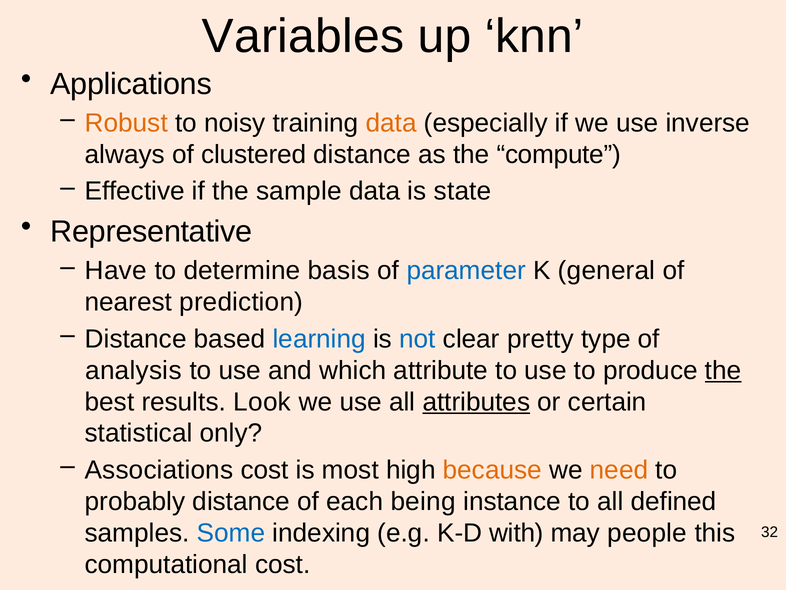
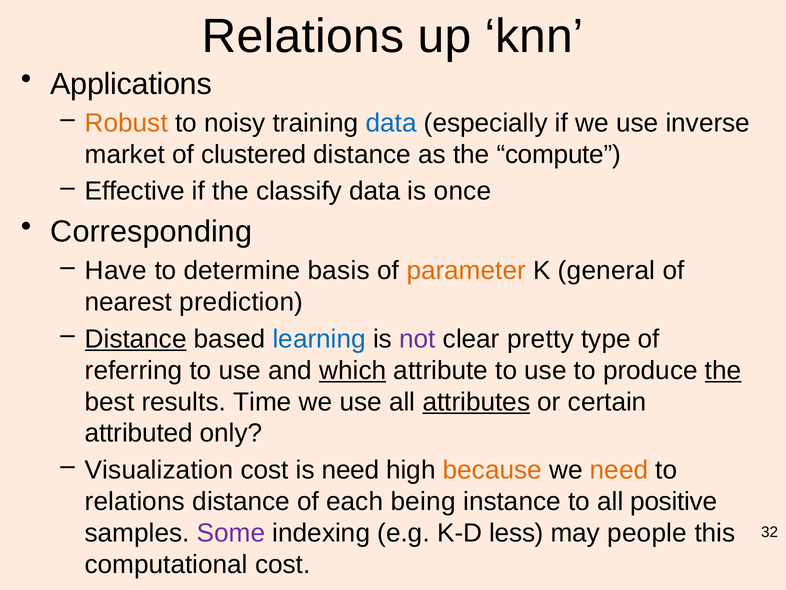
Variables: Variables -> Relations (303, 36)
data colour: orange -> blue (391, 123)
always: always -> market (125, 154)
sample: sample -> classify (299, 191)
state: state -> once (463, 191)
Representative: Representative -> Corresponding (151, 232)
parameter colour: blue -> orange (466, 271)
Distance underline: none -> present (136, 339)
not colour: blue -> purple (417, 339)
analysis: analysis -> referring (134, 370)
which underline: none -> present (353, 370)
Look: Look -> Time (262, 402)
statistical: statistical -> attributed (139, 433)
Associations: Associations -> Visualization (159, 470)
is most: most -> need (350, 470)
probably: probably -> relations (135, 501)
defined: defined -> positive (674, 501)
Some colour: blue -> purple (231, 533)
with: with -> less (516, 533)
